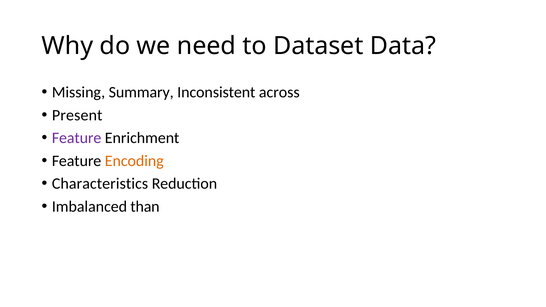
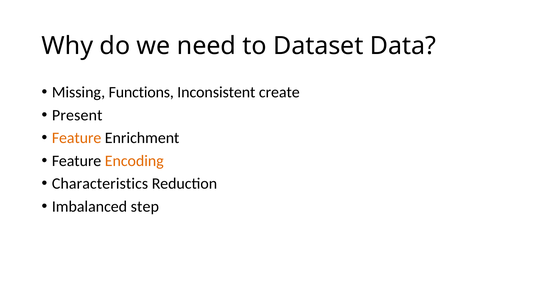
Summary: Summary -> Functions (141, 92)
across: across -> create (279, 92)
Feature colour: purple -> orange (77, 138)
than: than -> step (145, 207)
